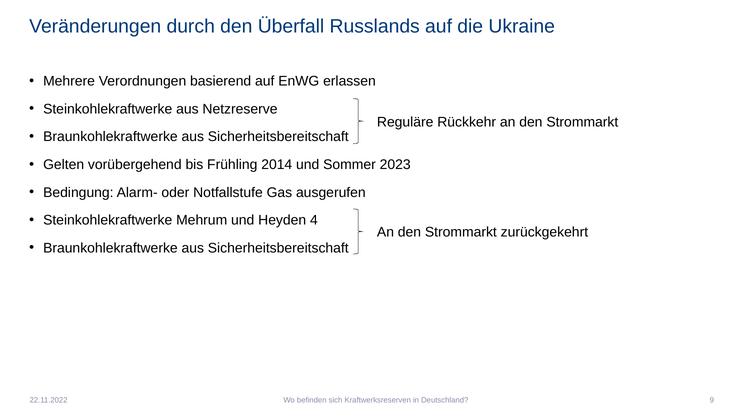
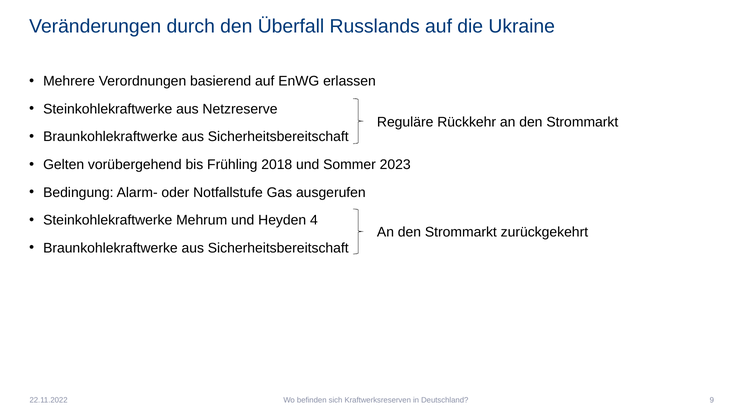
2014: 2014 -> 2018 (277, 165)
